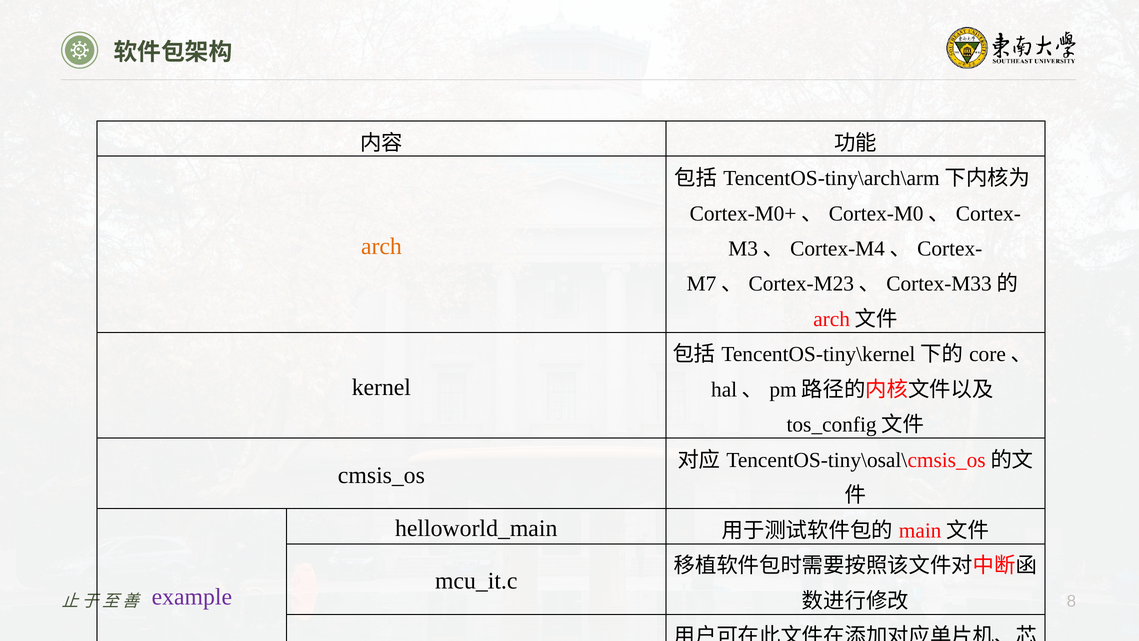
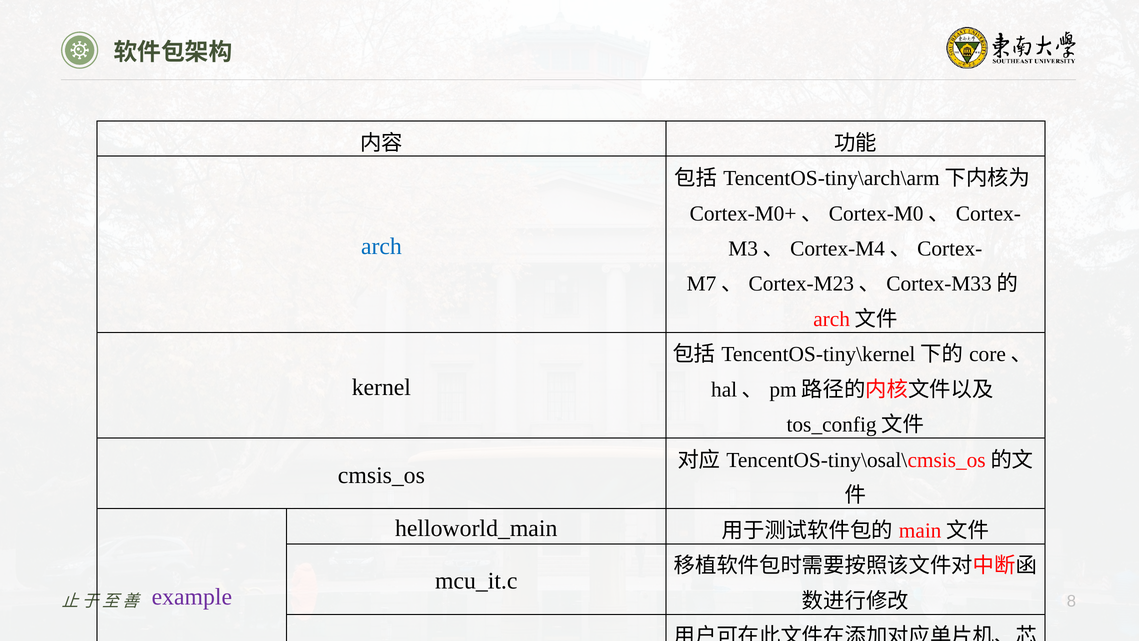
arch colour: orange -> blue (381, 246)
